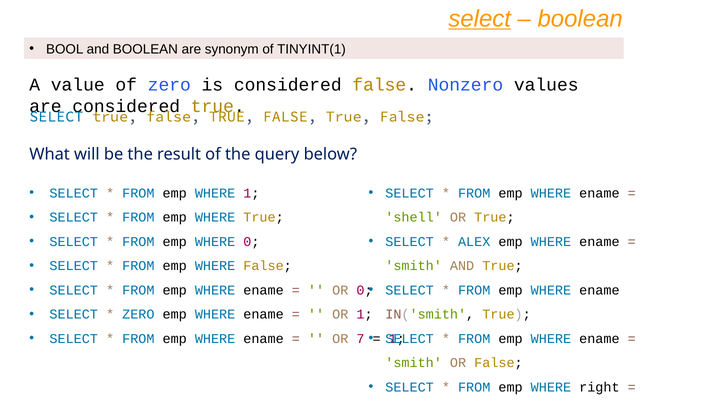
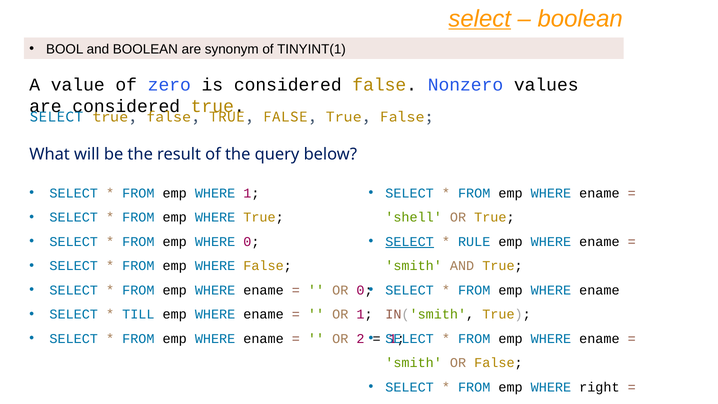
SELECT underline: none -> present (410, 242)
ALEX: ALEX -> RULE (474, 242)
ZERO: ZERO -> TILL (138, 314)
7: 7 -> 2 (360, 339)
